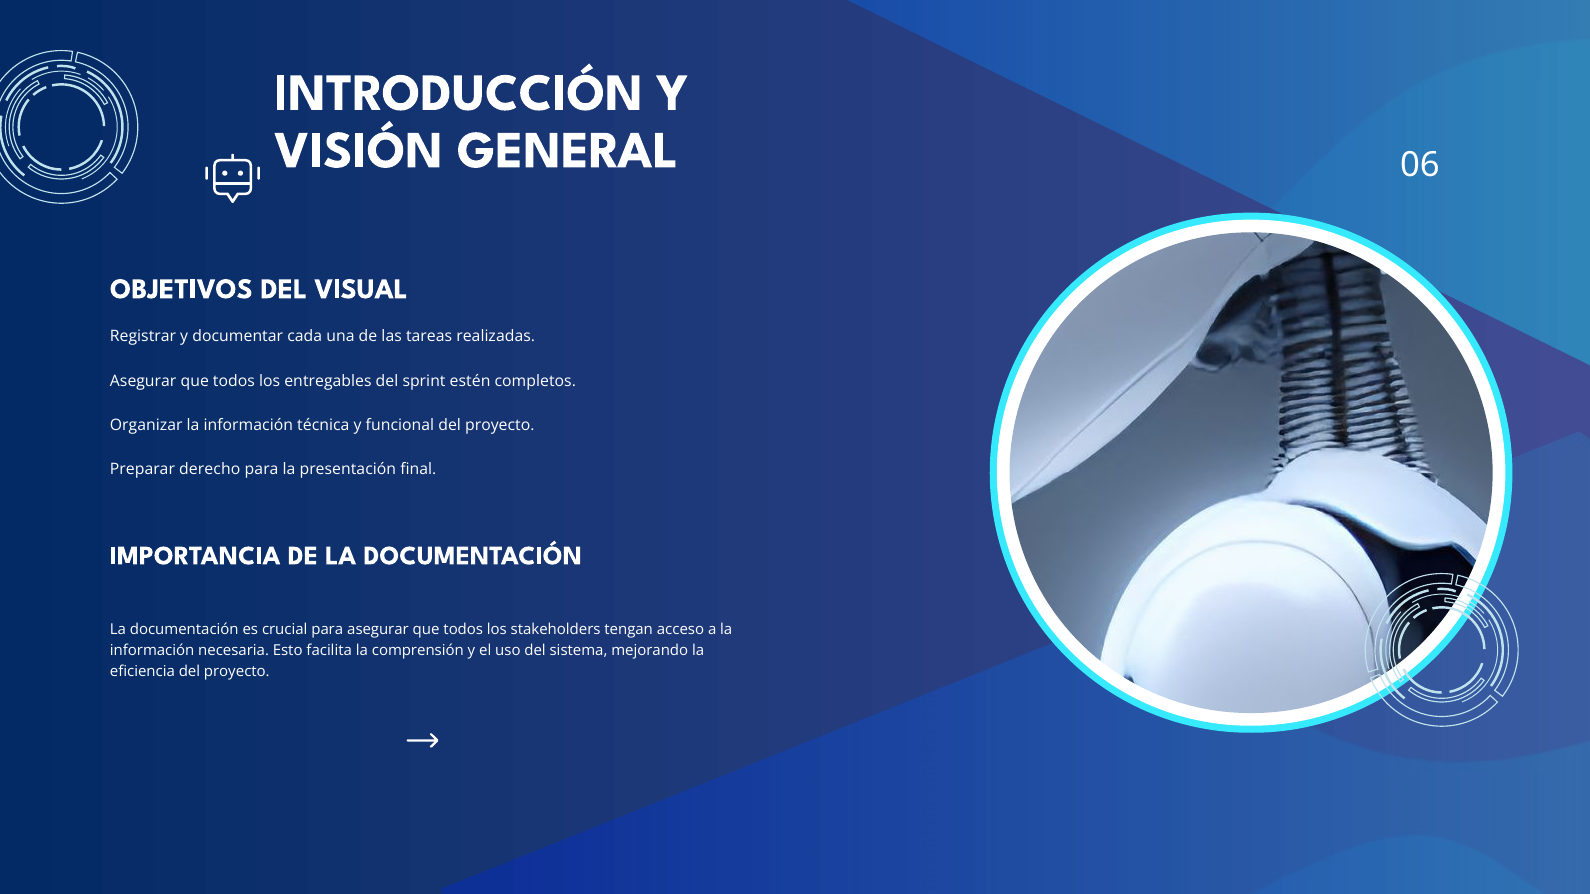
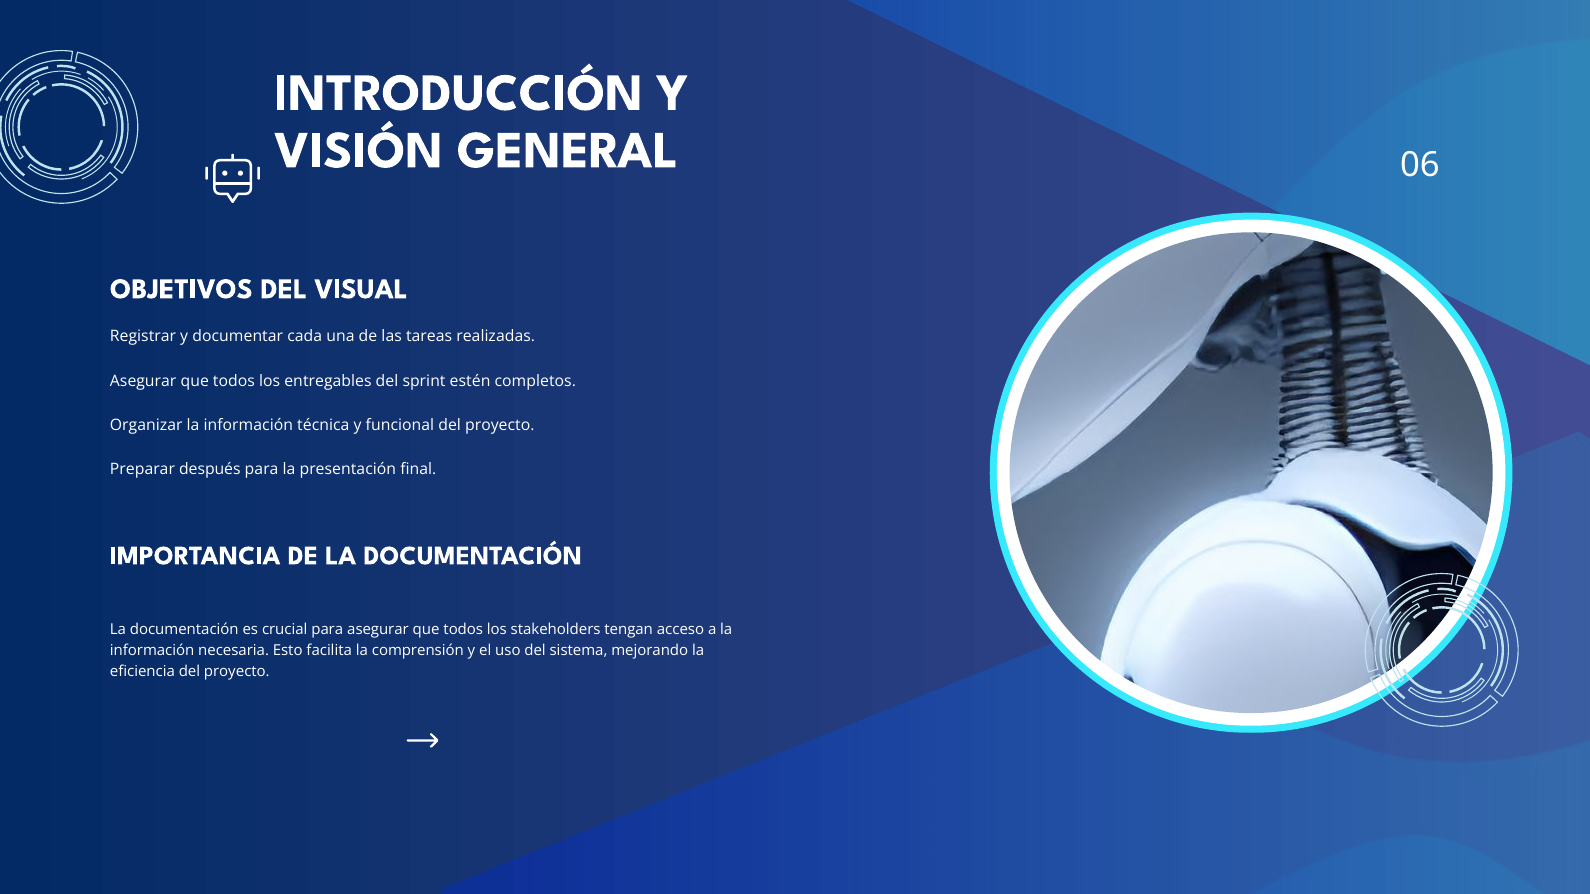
derecho: derecho -> después (210, 470)
